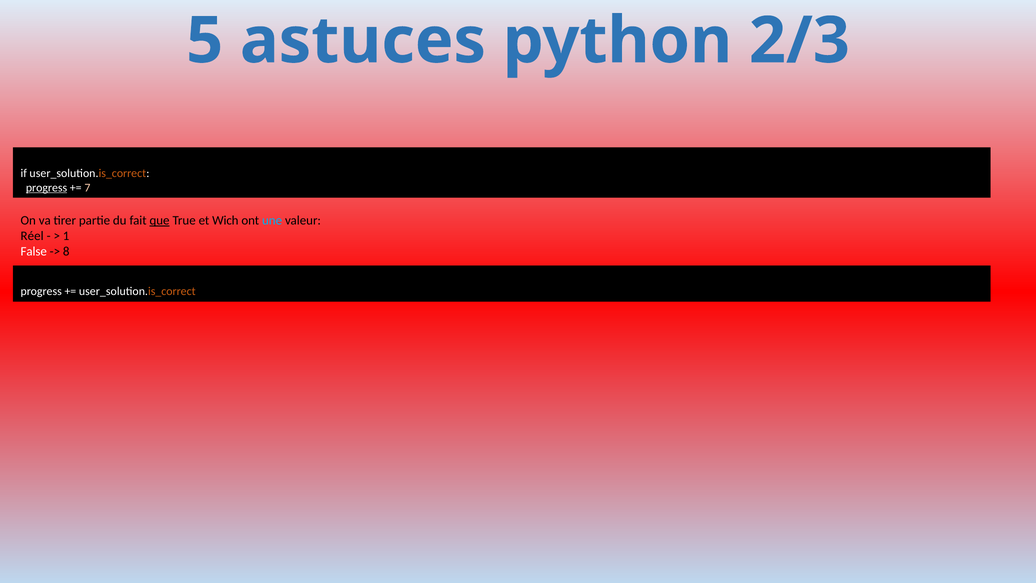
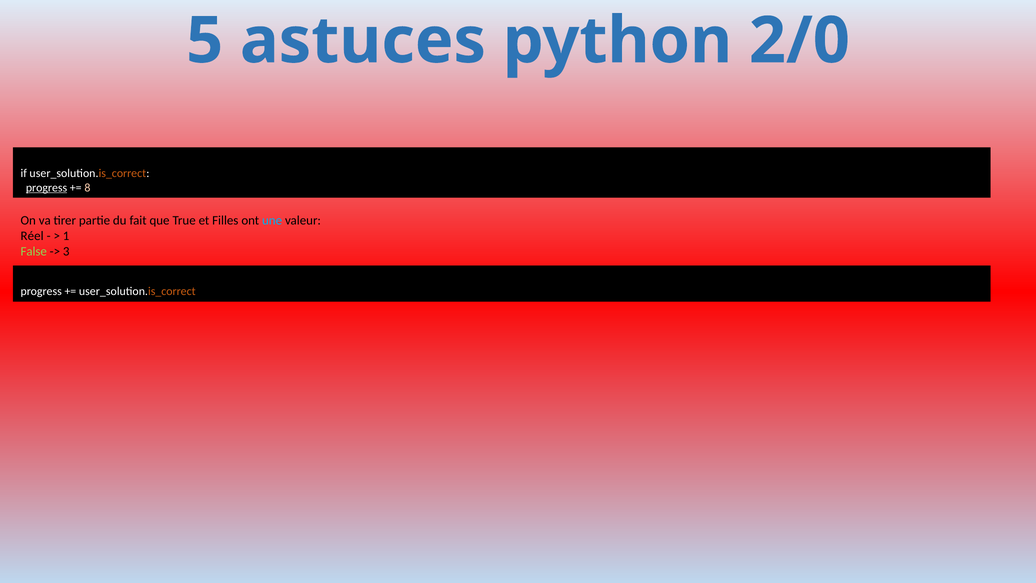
2/3: 2/3 -> 2/0 (799, 41)
7: 7 -> 8 (87, 188)
que underline: present -> none (160, 220)
Wich: Wich -> Filles (225, 220)
False colour: white -> light green (34, 251)
8: 8 -> 3 (66, 251)
